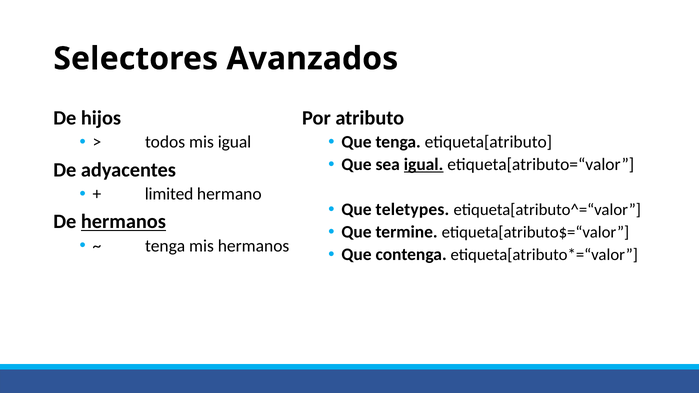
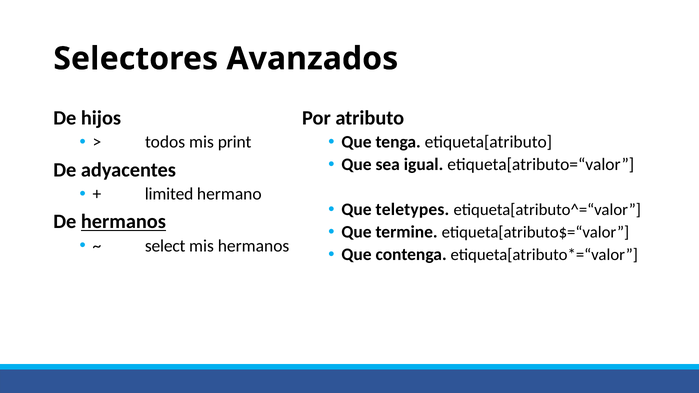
mis igual: igual -> print (235, 142)
igual underline: present -> none (424, 165)
tenga: tenga -> select (165, 246)
